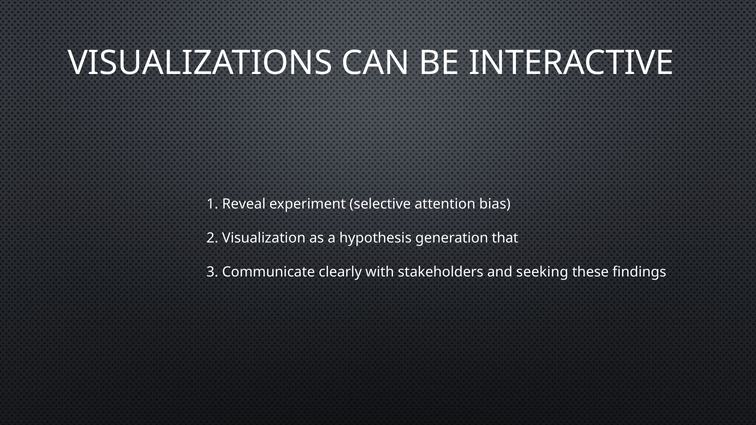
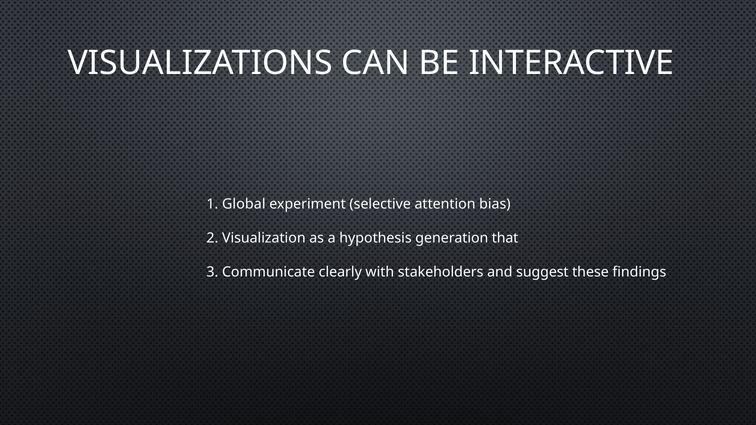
Reveal: Reveal -> Global (244, 204)
seeking: seeking -> suggest (542, 272)
